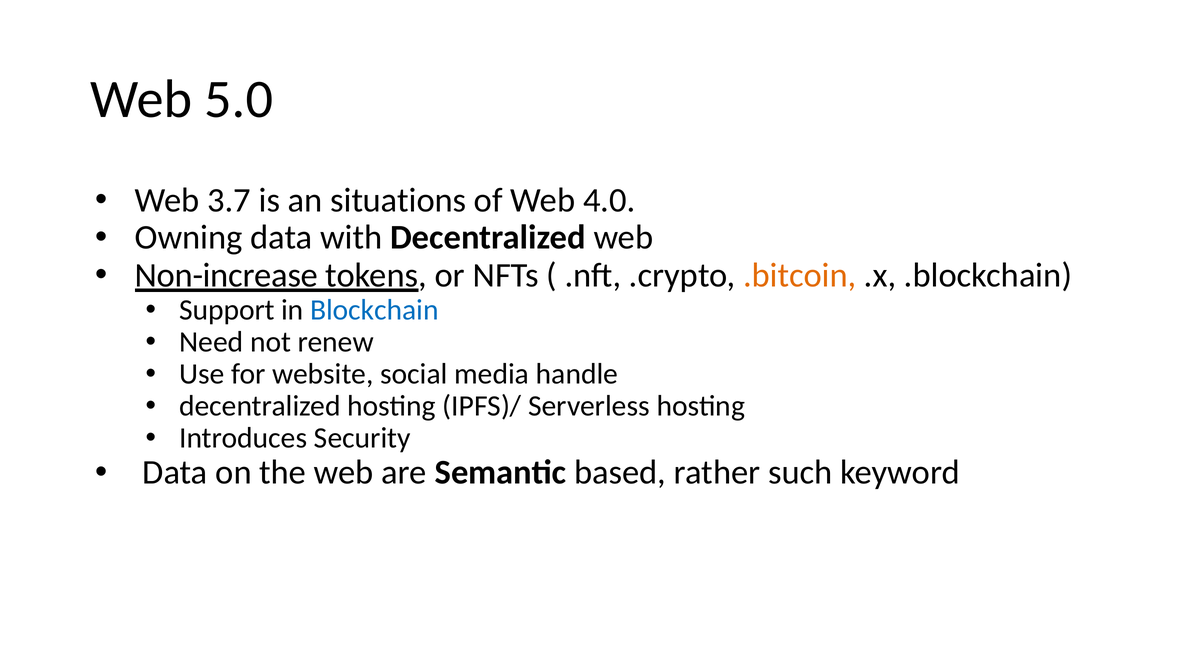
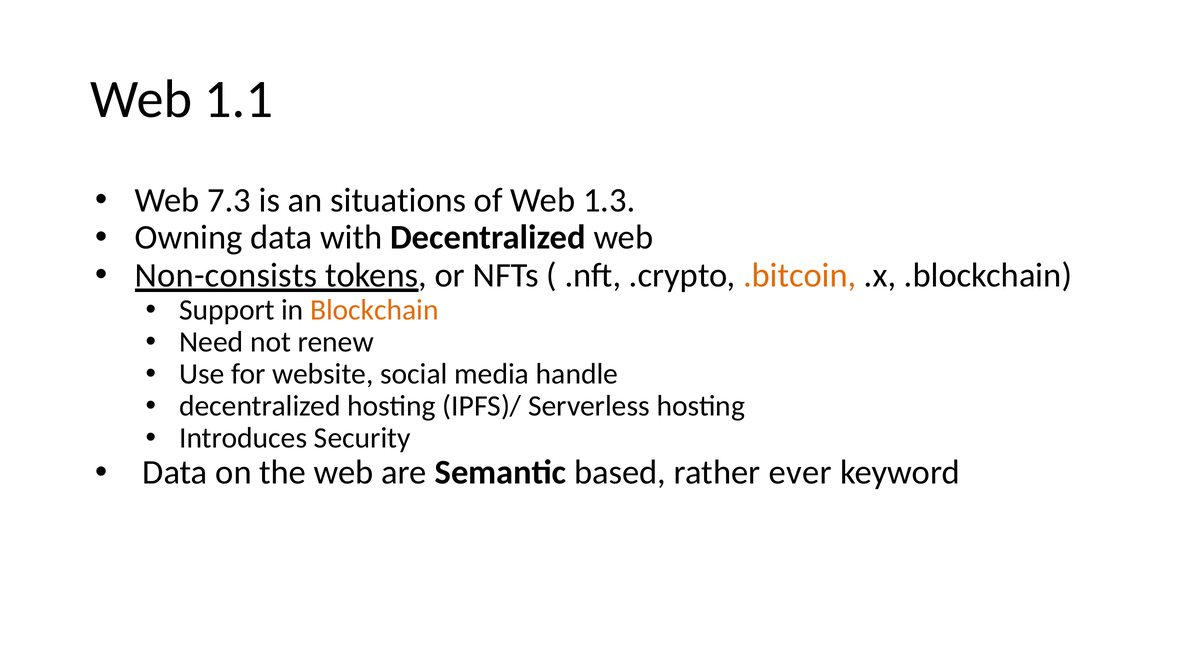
5.0: 5.0 -> 1.1 (239, 100)
3.7: 3.7 -> 7.3 (229, 200)
4.0: 4.0 -> 1.3 (609, 200)
Non-increase: Non-increase -> Non-consists (226, 276)
Blockchain colour: blue -> orange (374, 310)
such: such -> ever (800, 473)
